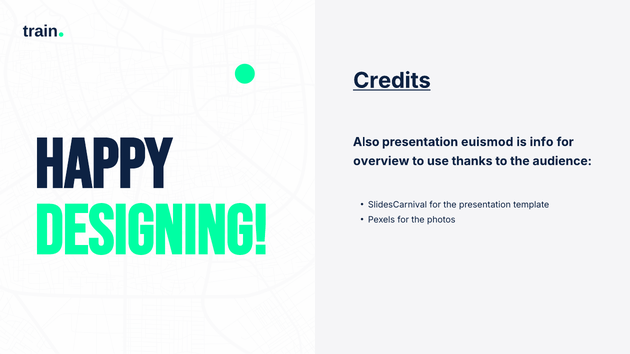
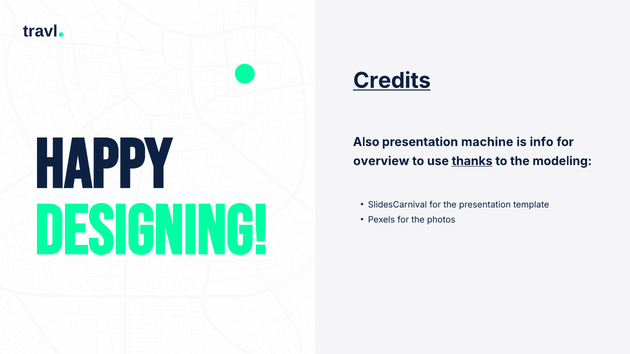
train: train -> travl (40, 31)
euismod: euismod -> machine (487, 142)
thanks underline: none -> present (472, 161)
audience: audience -> modeling (562, 161)
